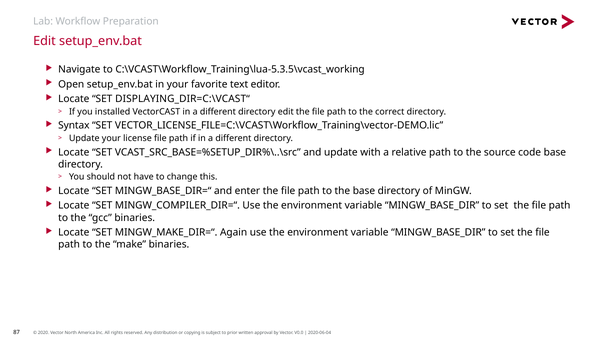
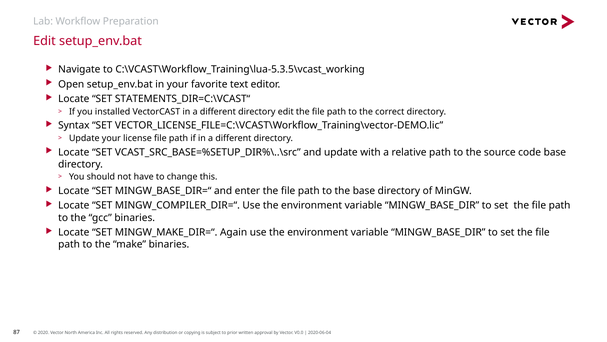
DISPLAYING_DIR=C:\VCAST“: DISPLAYING_DIR=C:\VCAST“ -> STATEMENTS_DIR=C:\VCAST“ (183, 99)
